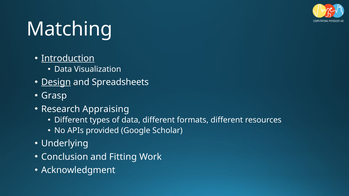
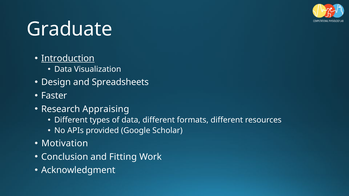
Matching: Matching -> Graduate (69, 29)
Design underline: present -> none (56, 82)
Grasp: Grasp -> Faster (54, 96)
Underlying: Underlying -> Motivation (65, 144)
